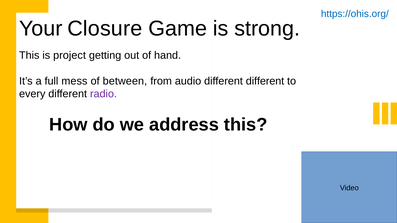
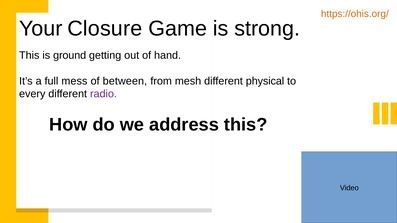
https://ohis.org/ colour: blue -> orange (355, 14)
project: project -> ground (70, 55)
audio: audio -> mesh (188, 81)
different different: different -> physical (265, 81)
